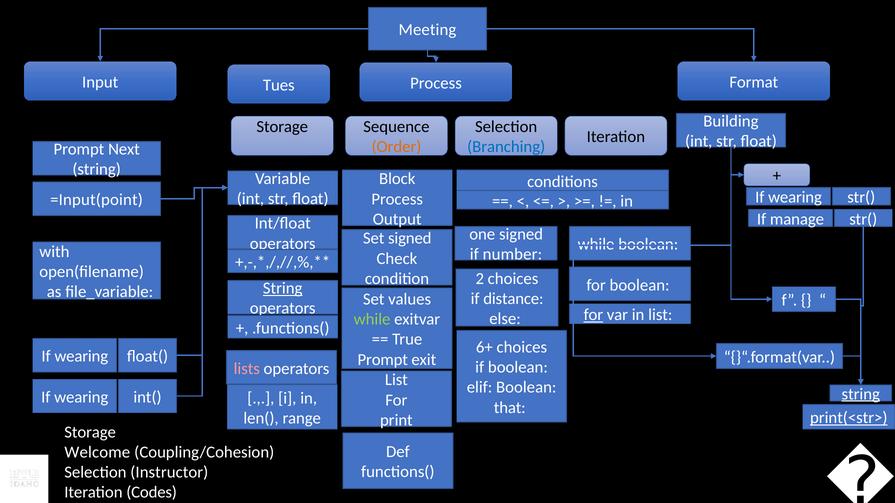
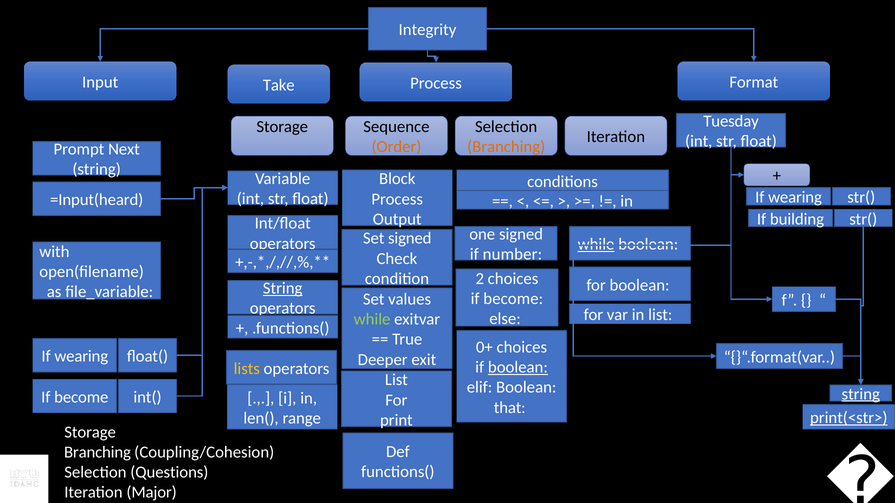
Meeting: Meeting -> Integrity (428, 30)
Tues: Tues -> Take (279, 85)
Building: Building -> Tuesday (731, 121)
Branching colour: blue -> orange (506, 147)
=Input(point: =Input(point -> =Input(heard (97, 200)
manage: manage -> building (797, 219)
while underline: none -> present (596, 245)
distance: distance -> become (513, 299)
for underline: present -> none (593, 315)
6+: 6+ -> 0+ (484, 347)
Prompt: Prompt -> Deeper (383, 360)
boolean underline: none -> present (518, 368)
lists colour: pink -> yellow (247, 369)
wearing: wearing -> become (81, 397)
Welcome: Welcome -> Branching (97, 453)
Instructor: Instructor -> Questions (169, 473)
Codes: Codes -> Major (152, 493)
